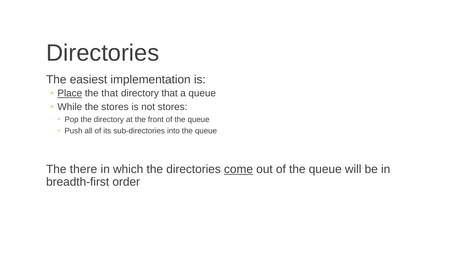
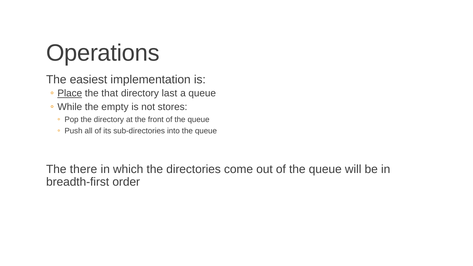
Directories: Directories -> Operations (103, 53)
directory that: that -> last (169, 93)
the stores: stores -> empty (115, 107)
come underline: present -> none (239, 169)
